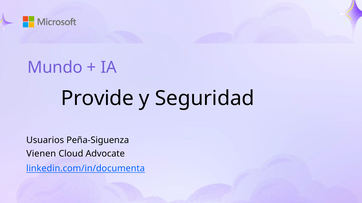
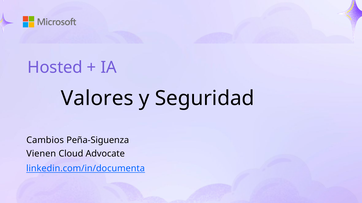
Mundo: Mundo -> Hosted (55, 68)
Provide: Provide -> Valores (97, 99)
Usuarios: Usuarios -> Cambios (45, 141)
